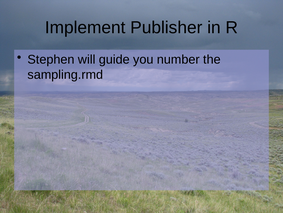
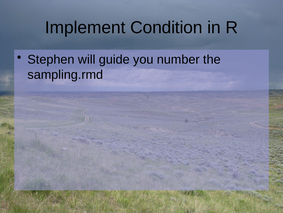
Publisher: Publisher -> Condition (166, 27)
